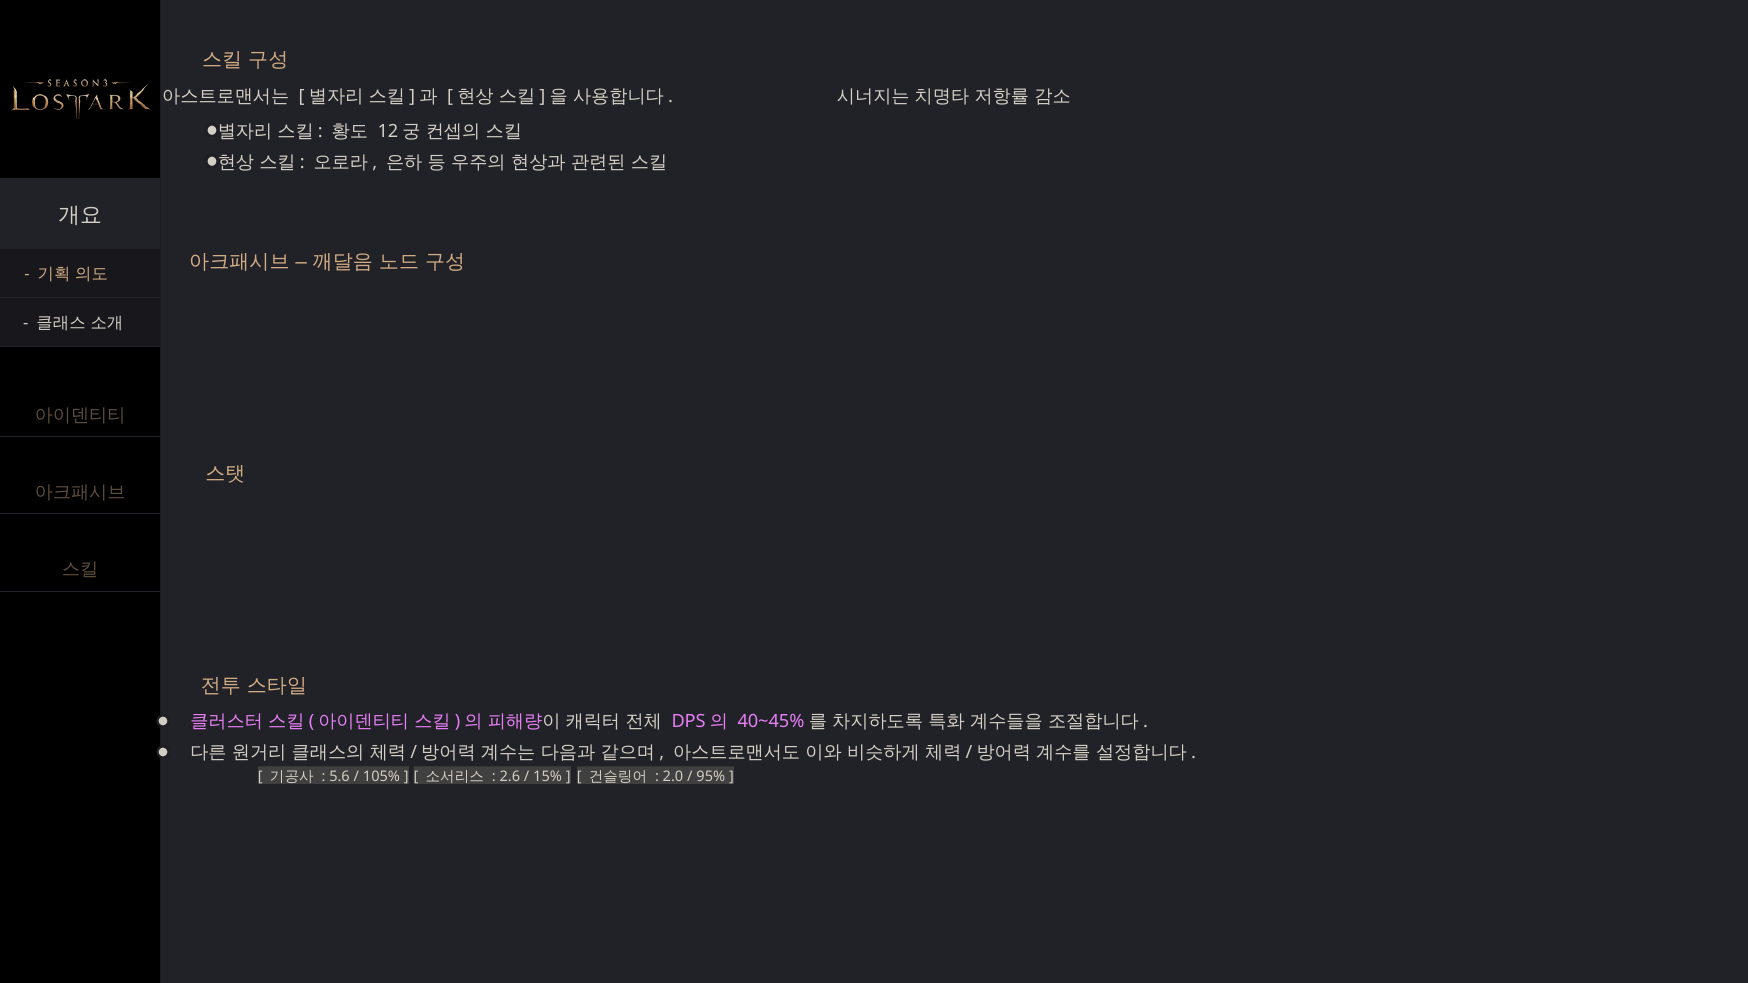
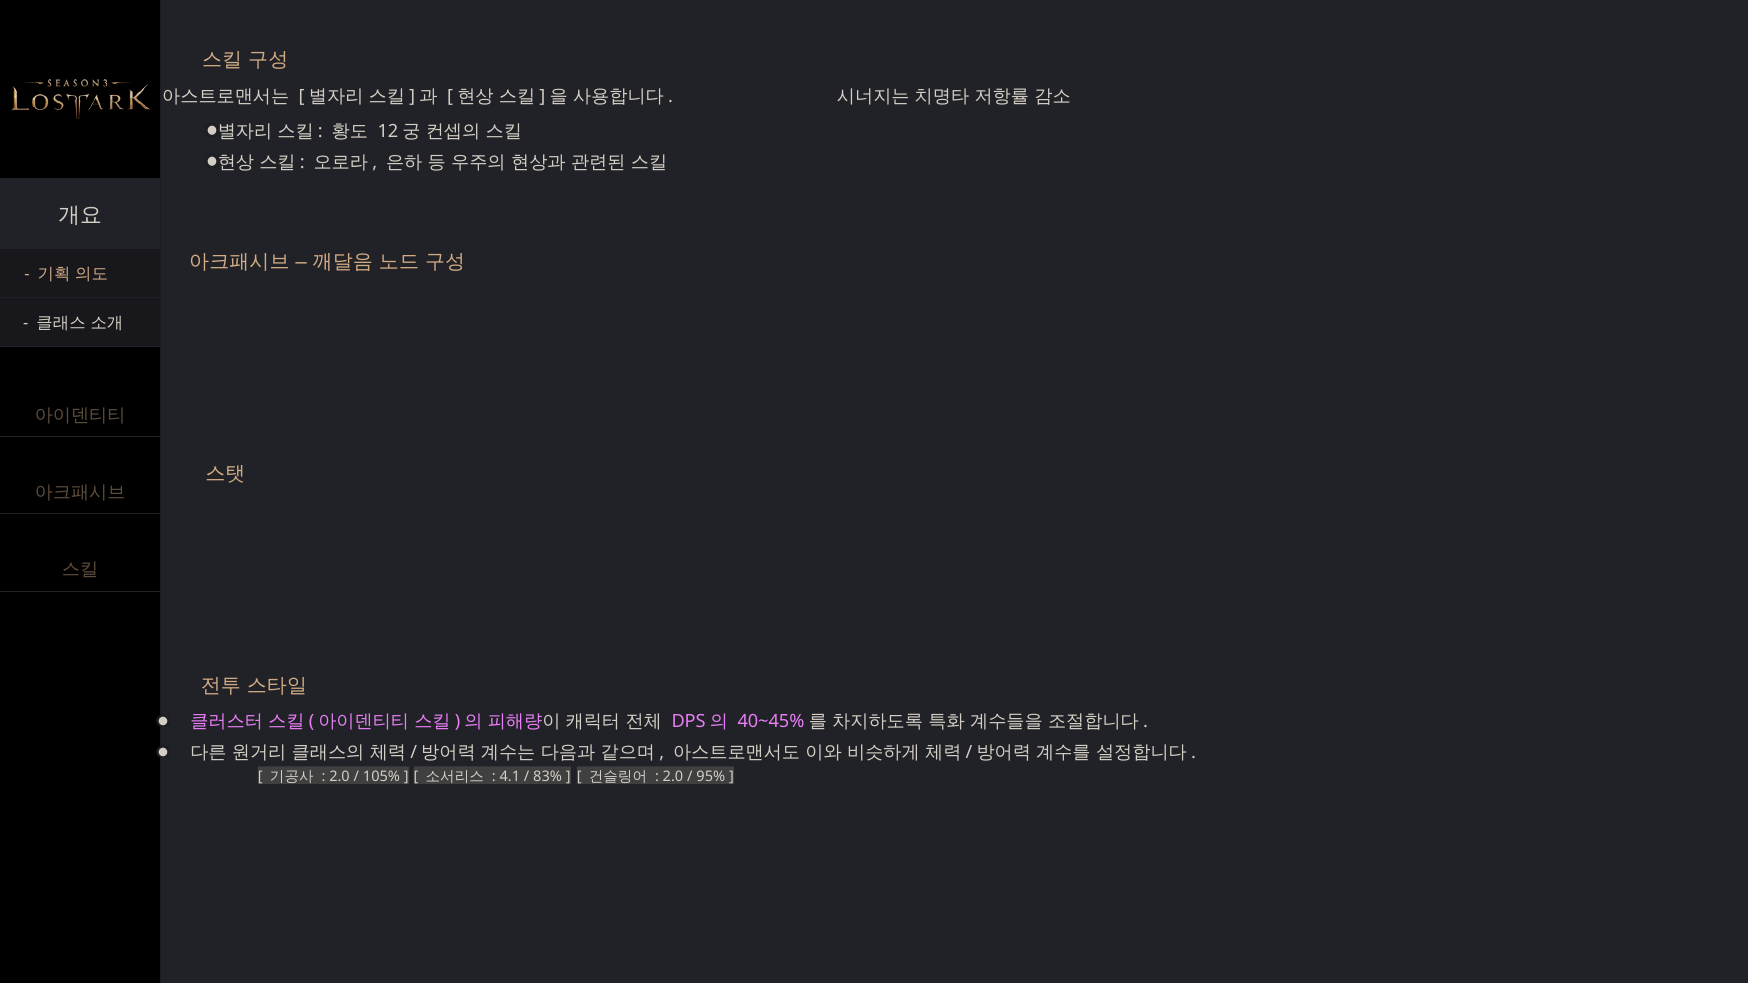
5.6: 5.6 -> 2.0 (340, 776)
2.6: 2.6 -> 4.1 (510, 776)
15%: 15% -> 83% (548, 776)
